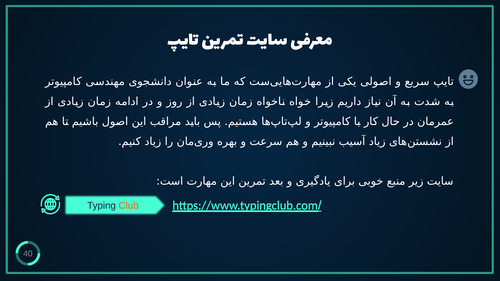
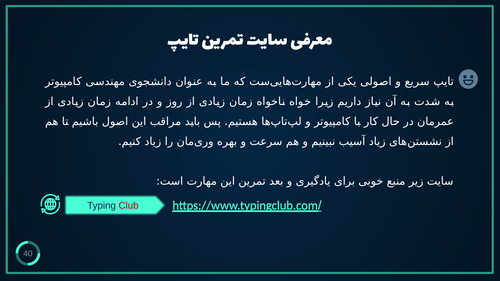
Club colour: orange -> red (129, 206)
